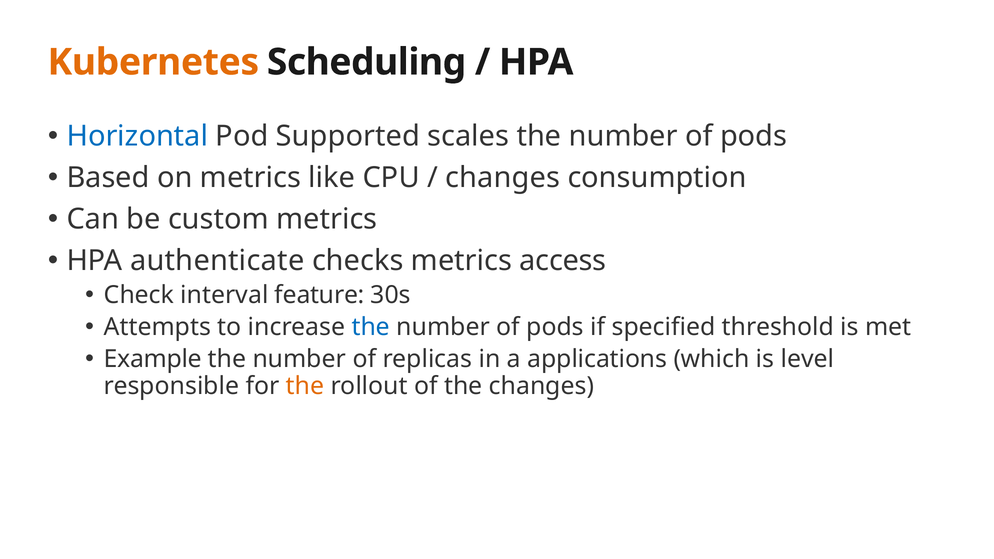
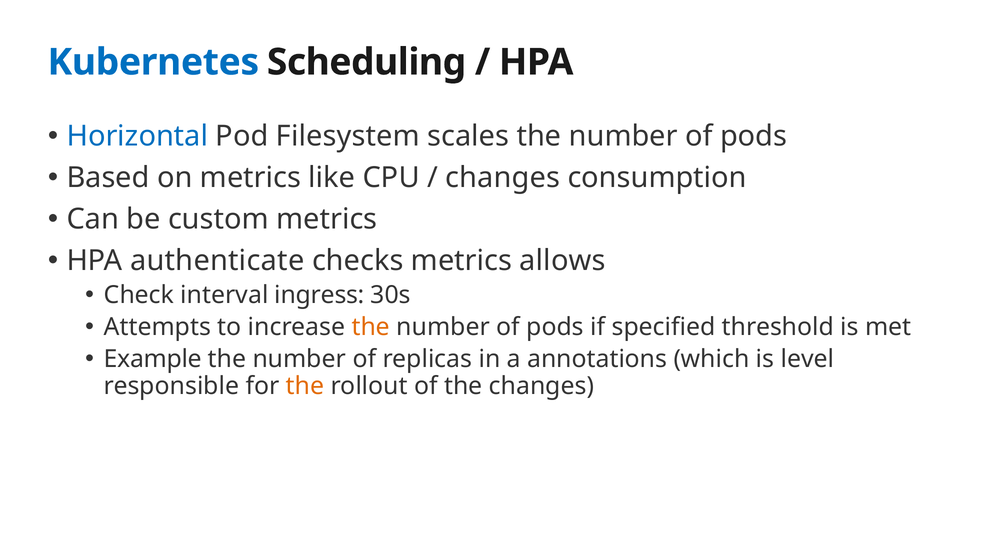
Kubernetes colour: orange -> blue (153, 62)
Supported: Supported -> Filesystem (348, 136)
access: access -> allows (563, 261)
feature: feature -> ingress (320, 295)
the colour: blue -> orange (371, 327)
applications: applications -> annotations (597, 359)
